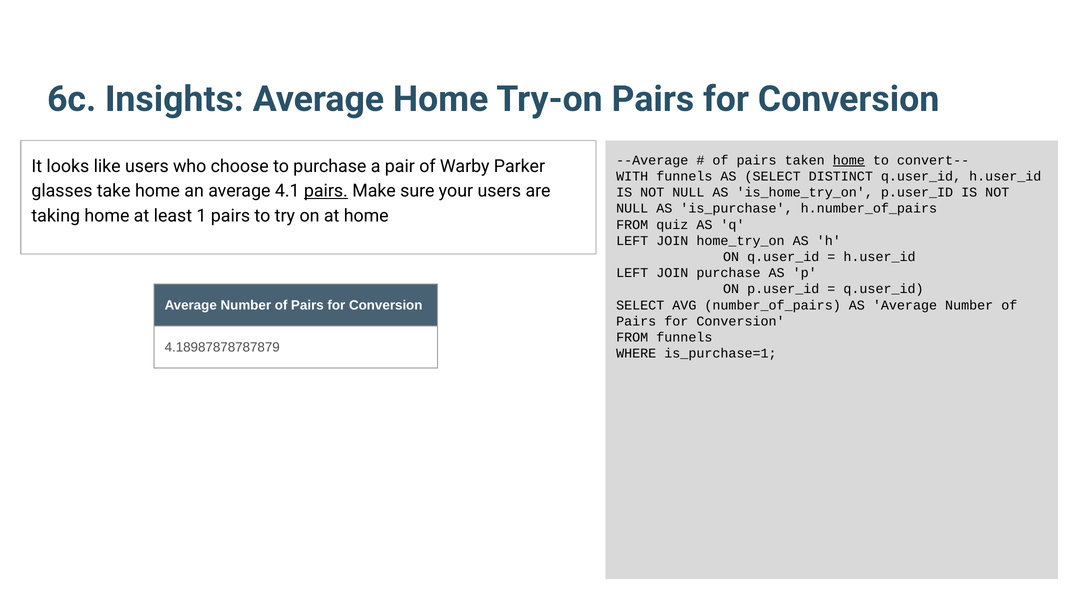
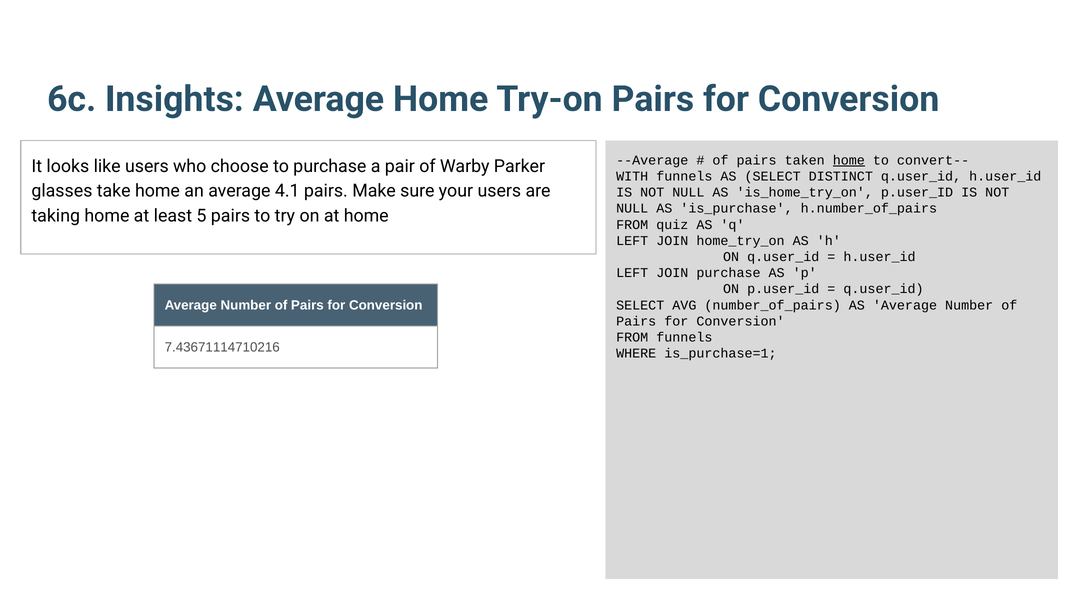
pairs underline: present -> none (326, 191)
1: 1 -> 5 (201, 215)
4.18987878787879: 4.18987878787879 -> 7.43671114710216 (222, 347)
